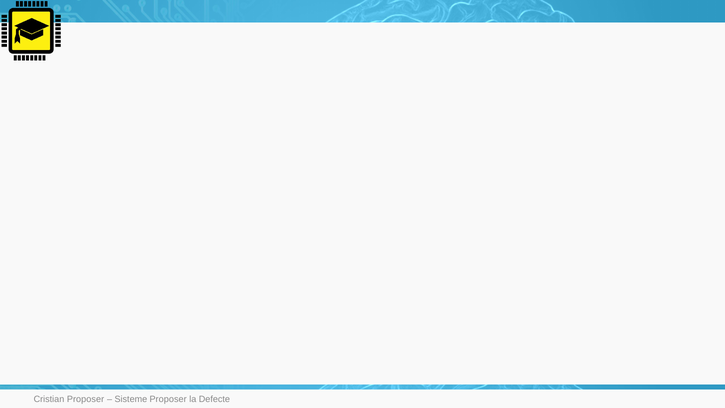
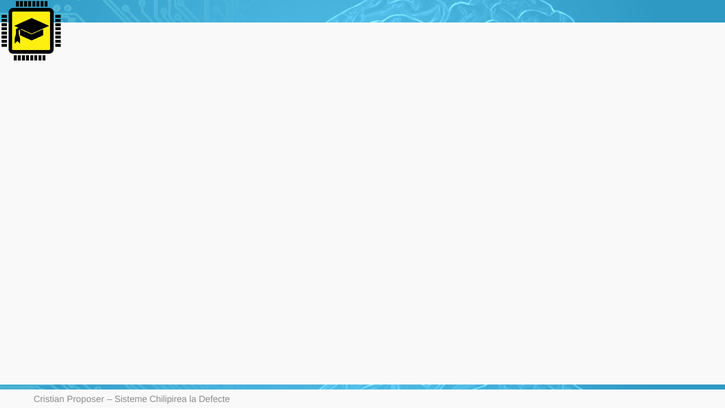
Sisteme Proposer: Proposer -> Chilipirea (168, 399)
